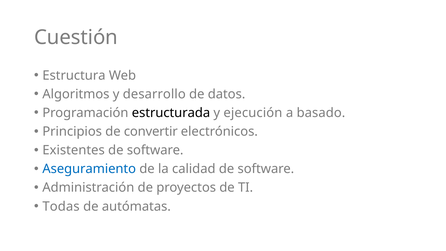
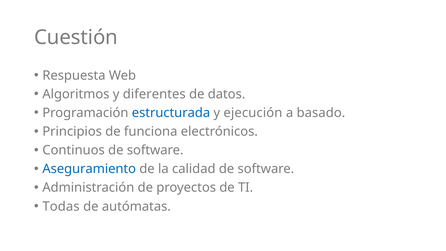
Estructura: Estructura -> Respuesta (74, 75)
desarrollo: desarrollo -> diferentes (154, 94)
estructurada colour: black -> blue (171, 113)
convertir: convertir -> funciona (151, 132)
Existentes: Existentes -> Continuos (74, 150)
